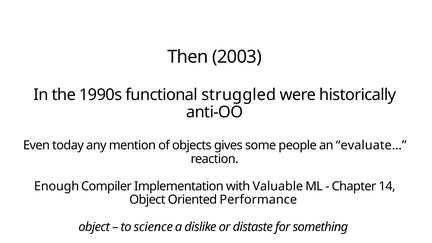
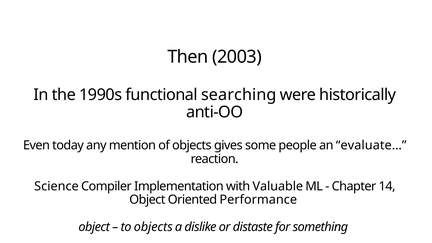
struggled: struggled -> searching (239, 95)
Enough: Enough -> Science (56, 186)
to science: science -> objects (153, 227)
